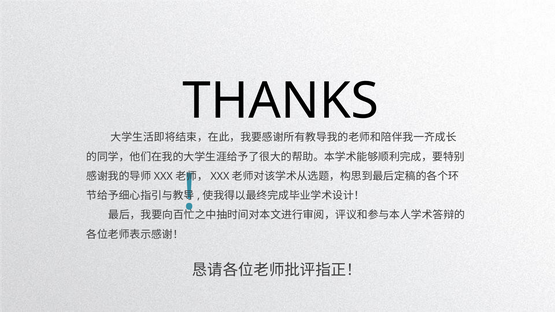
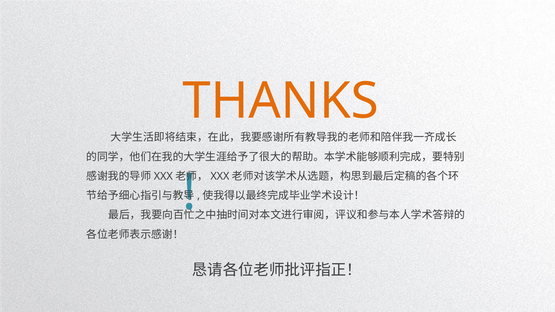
THANKS colour: black -> orange (281, 101)
